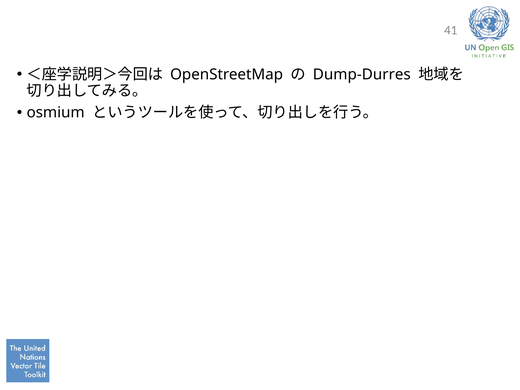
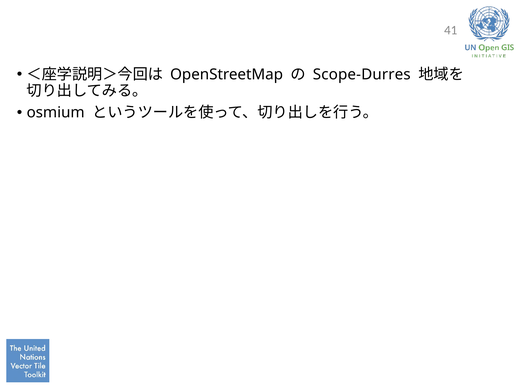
Dump-Durres: Dump-Durres -> Scope-Durres (362, 74)
